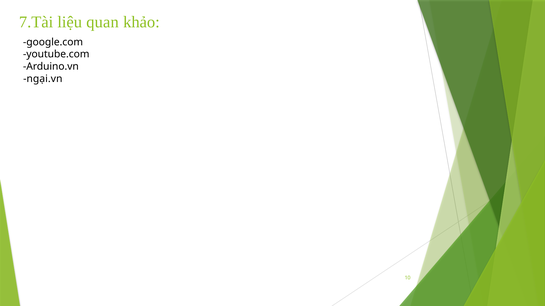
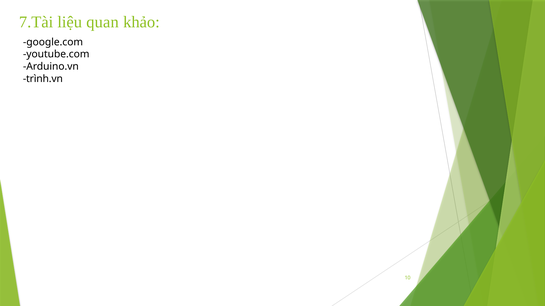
ngại.vn: ngại.vn -> trình.vn (43, 79)
